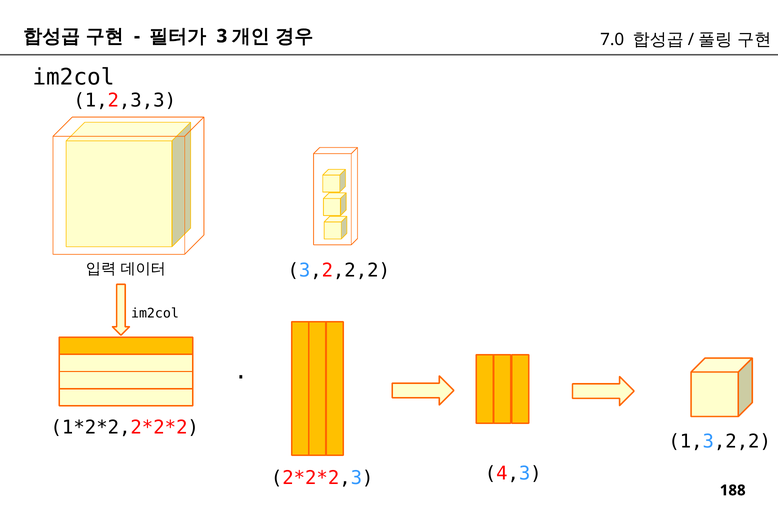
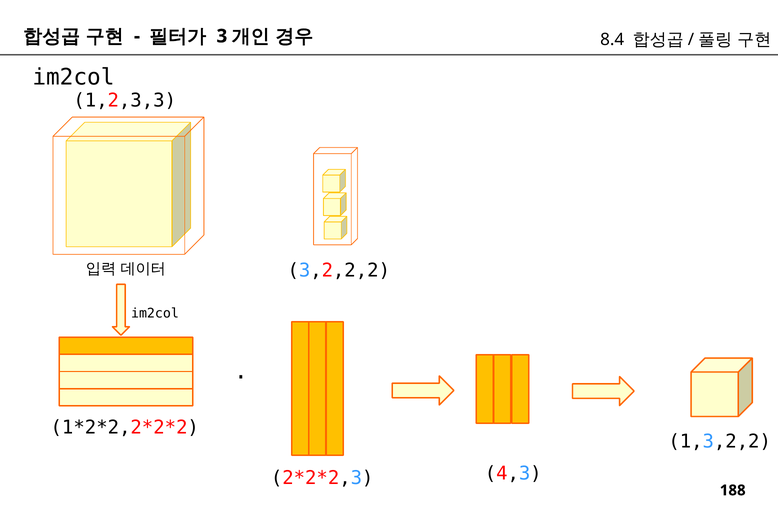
7.0: 7.0 -> 8.4 (612, 40)
